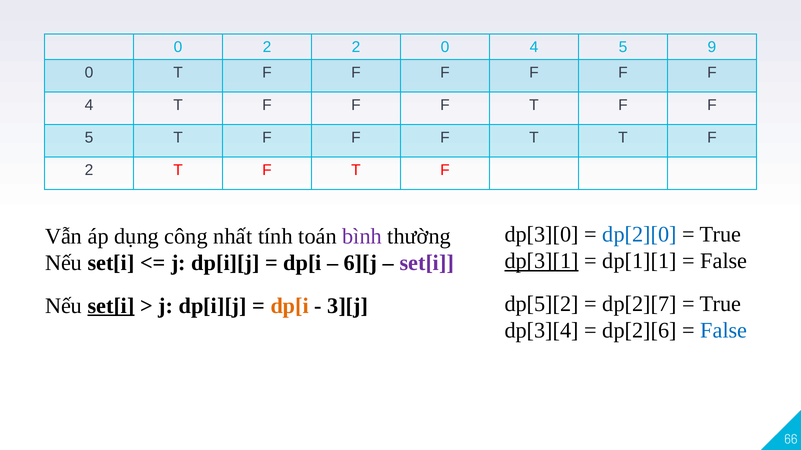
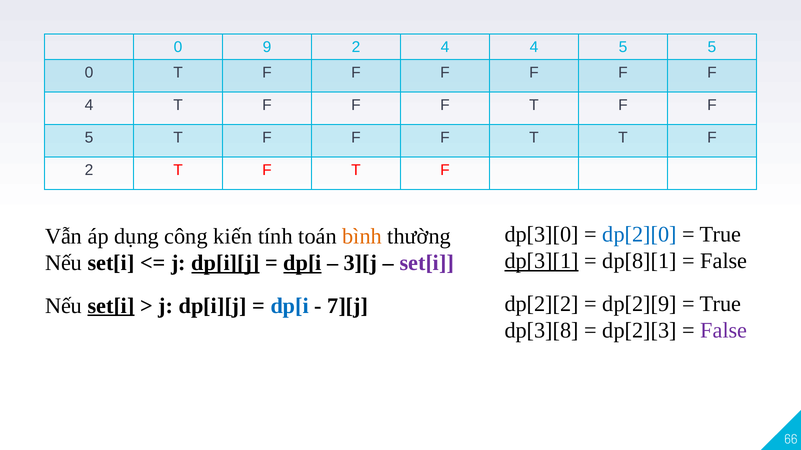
0 2: 2 -> 9 (267, 47)
2 0: 0 -> 4 (445, 47)
5 9: 9 -> 5 (712, 47)
nhất: nhất -> kiến (233, 237)
bình colour: purple -> orange (362, 237)
dp[1][1: dp[1][1 -> dp[8][1 (639, 261)
dp[i][j underline: none -> present (225, 263)
dp[i underline: none -> present (302, 263)
6][j: 6][j -> 3][j (361, 263)
dp[5][2: dp[5][2 -> dp[2][2 (542, 304)
dp[2][7: dp[2][7 -> dp[2][9 (639, 304)
dp[i colour: orange -> blue (290, 306)
3][j: 3][j -> 7][j (348, 306)
dp[3][4: dp[3][4 -> dp[3][8 (542, 331)
dp[2][6: dp[2][6 -> dp[2][3 (639, 331)
False colour: blue -> purple (724, 331)
